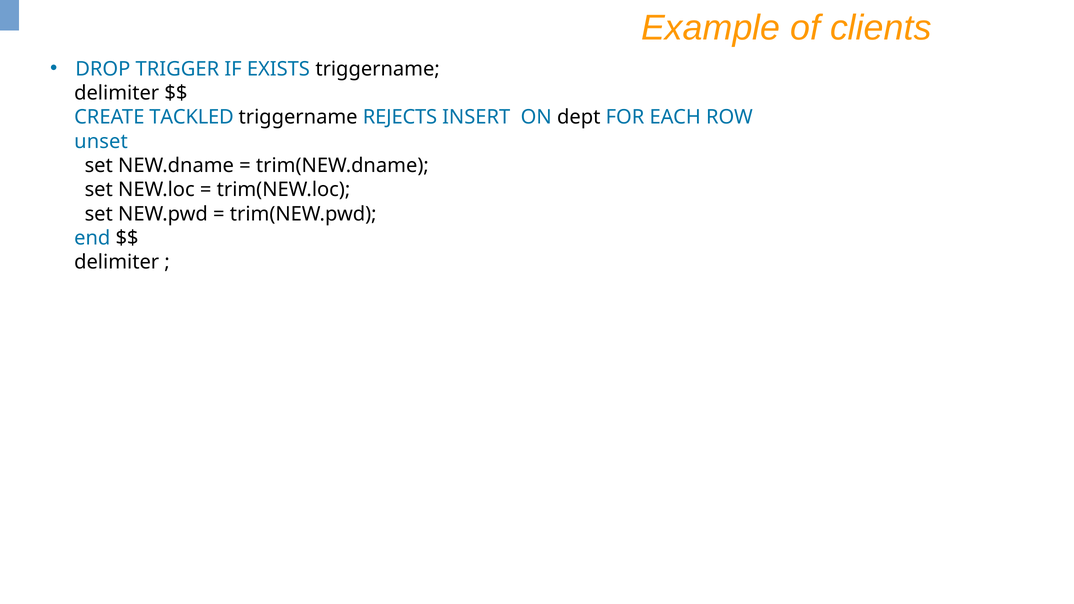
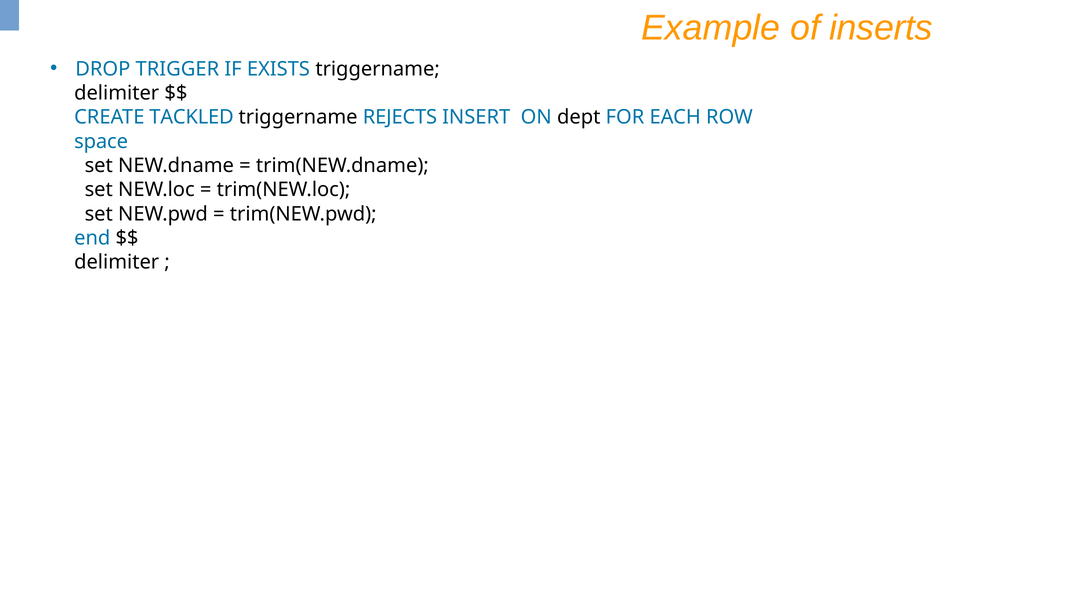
clients: clients -> inserts (881, 28)
unset: unset -> space (101, 141)
